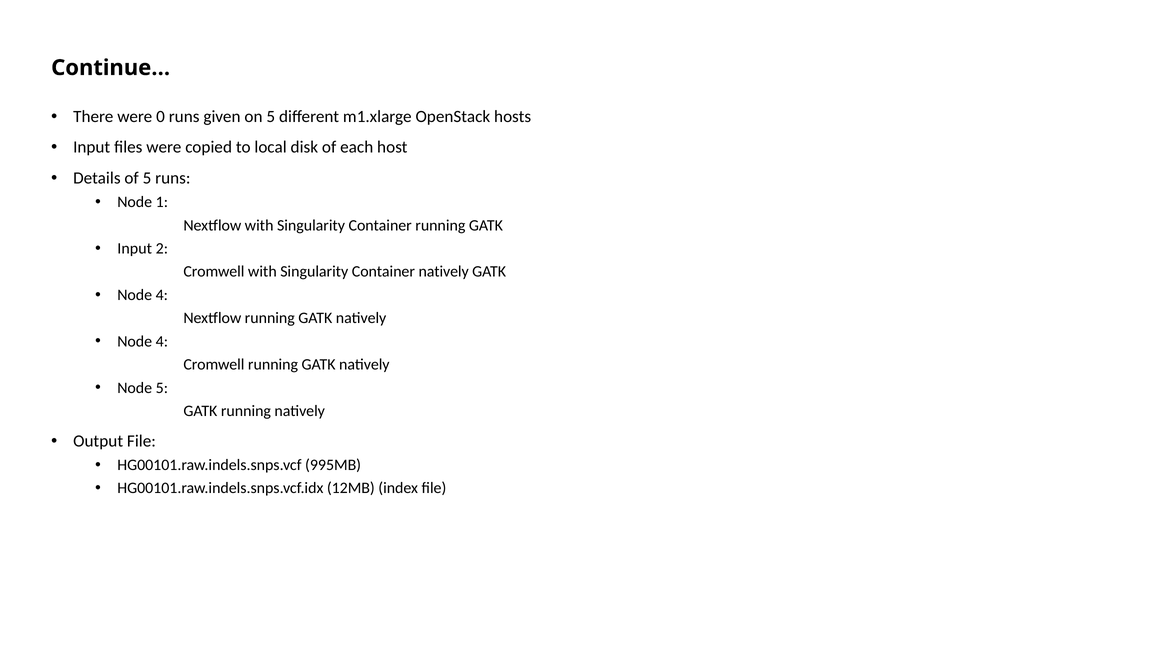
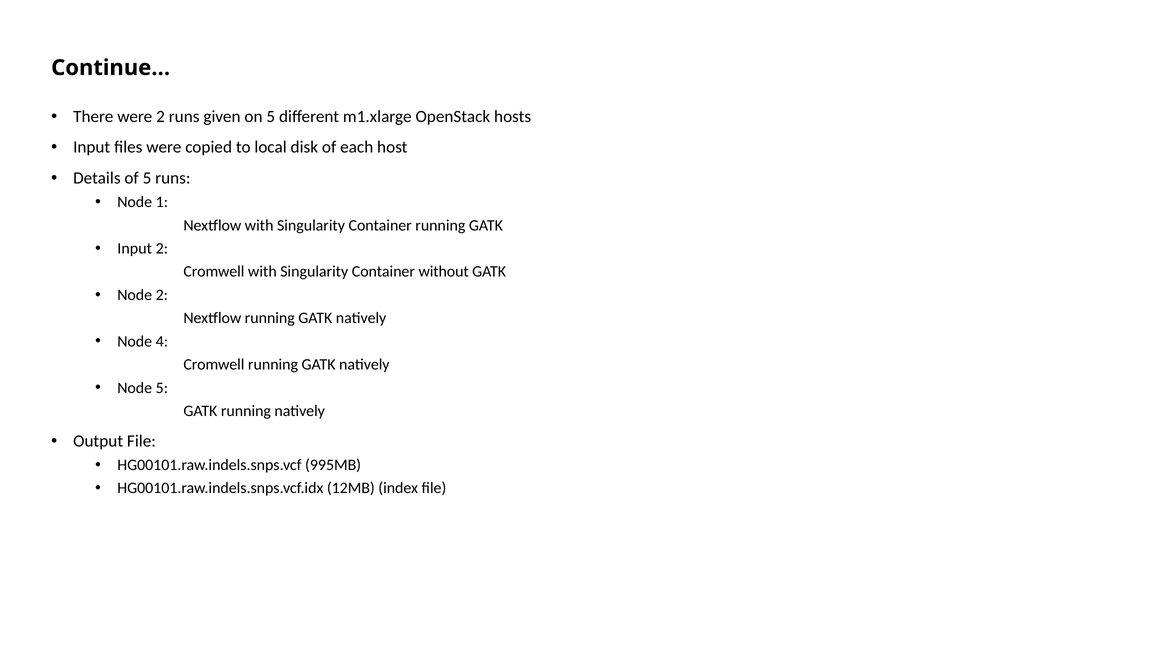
were 0: 0 -> 2 (161, 117)
Container natively: natively -> without (444, 272)
4: 4 -> 2 (162, 295)
